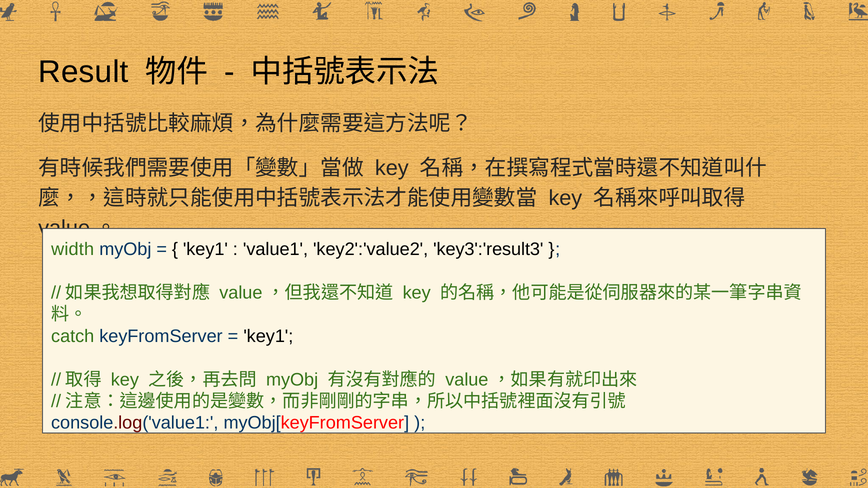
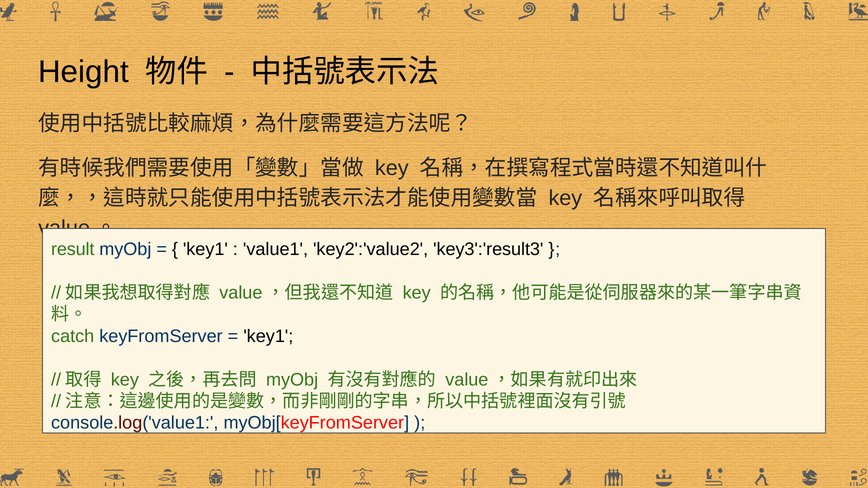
Result: Result -> Height (84, 72)
width: width -> result (73, 250)
